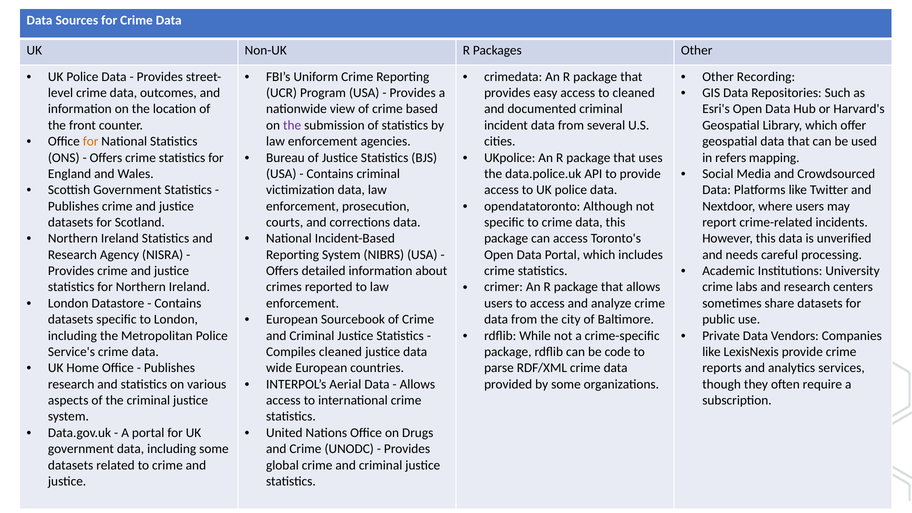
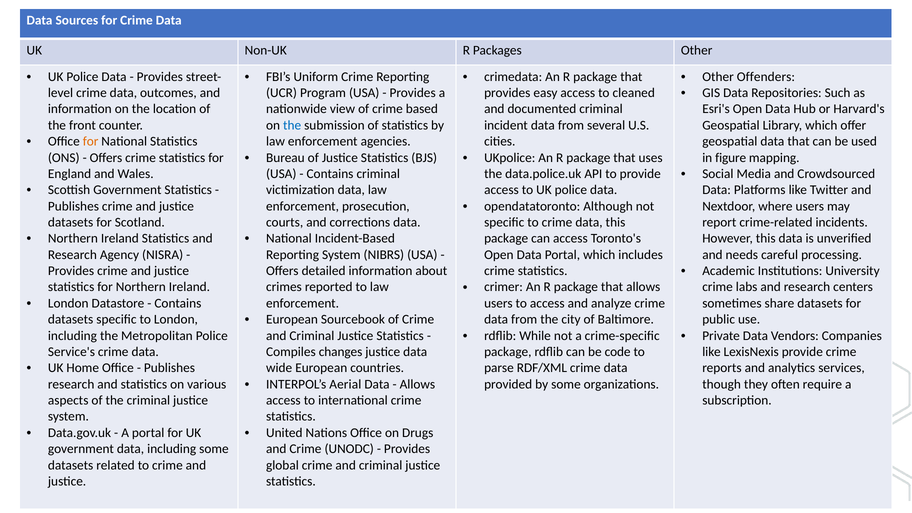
Recording: Recording -> Offenders (766, 77)
the colour: purple -> blue (292, 125)
refers: refers -> figure (731, 158)
Compiles cleaned: cleaned -> changes (341, 352)
